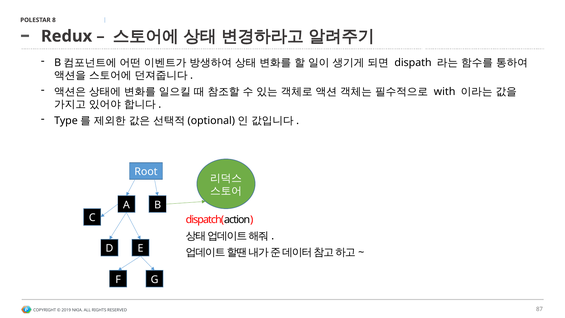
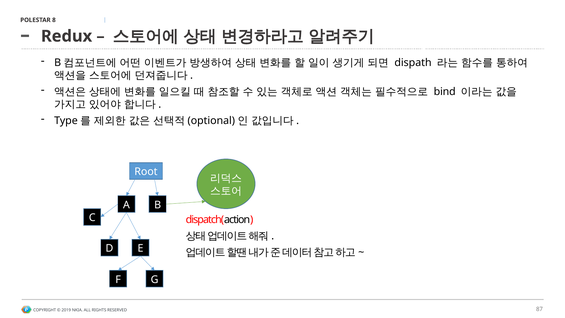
with: with -> bind (445, 92)
